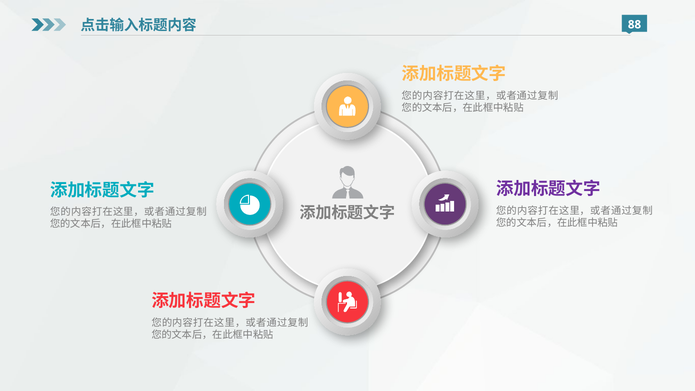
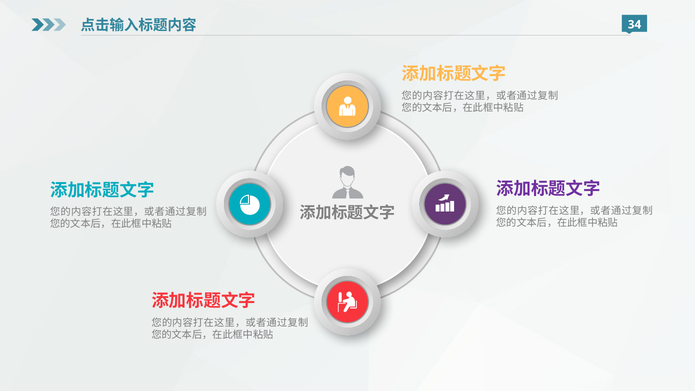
88: 88 -> 34 (634, 25)
